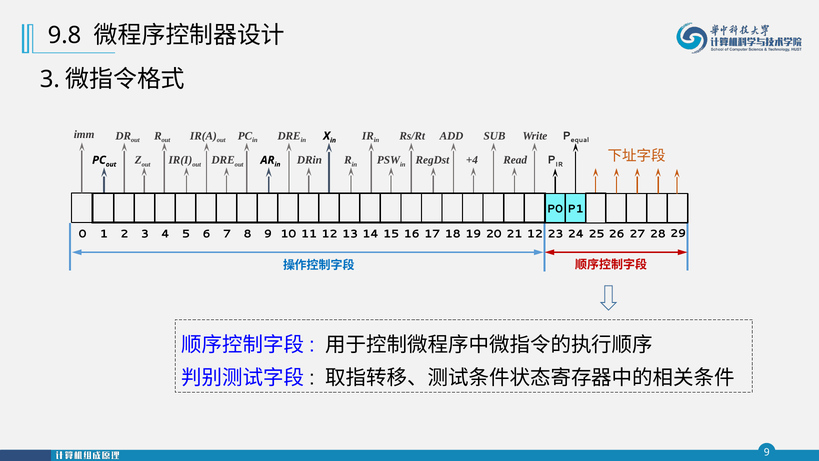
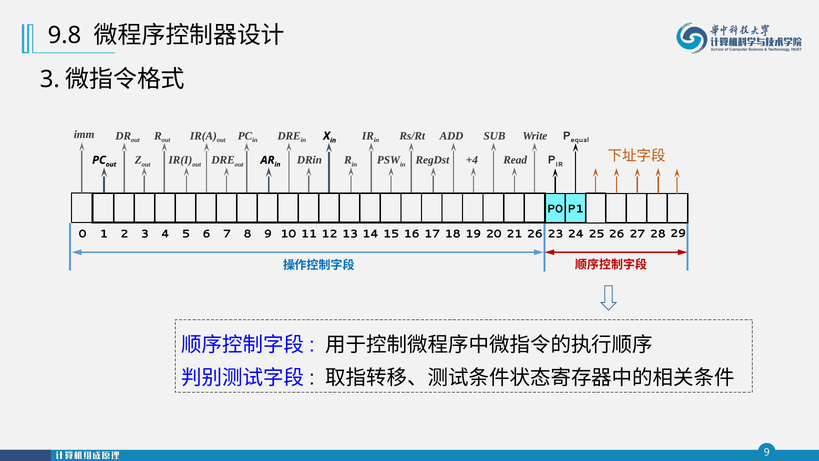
21 12: 12 -> 26 (535, 234)
